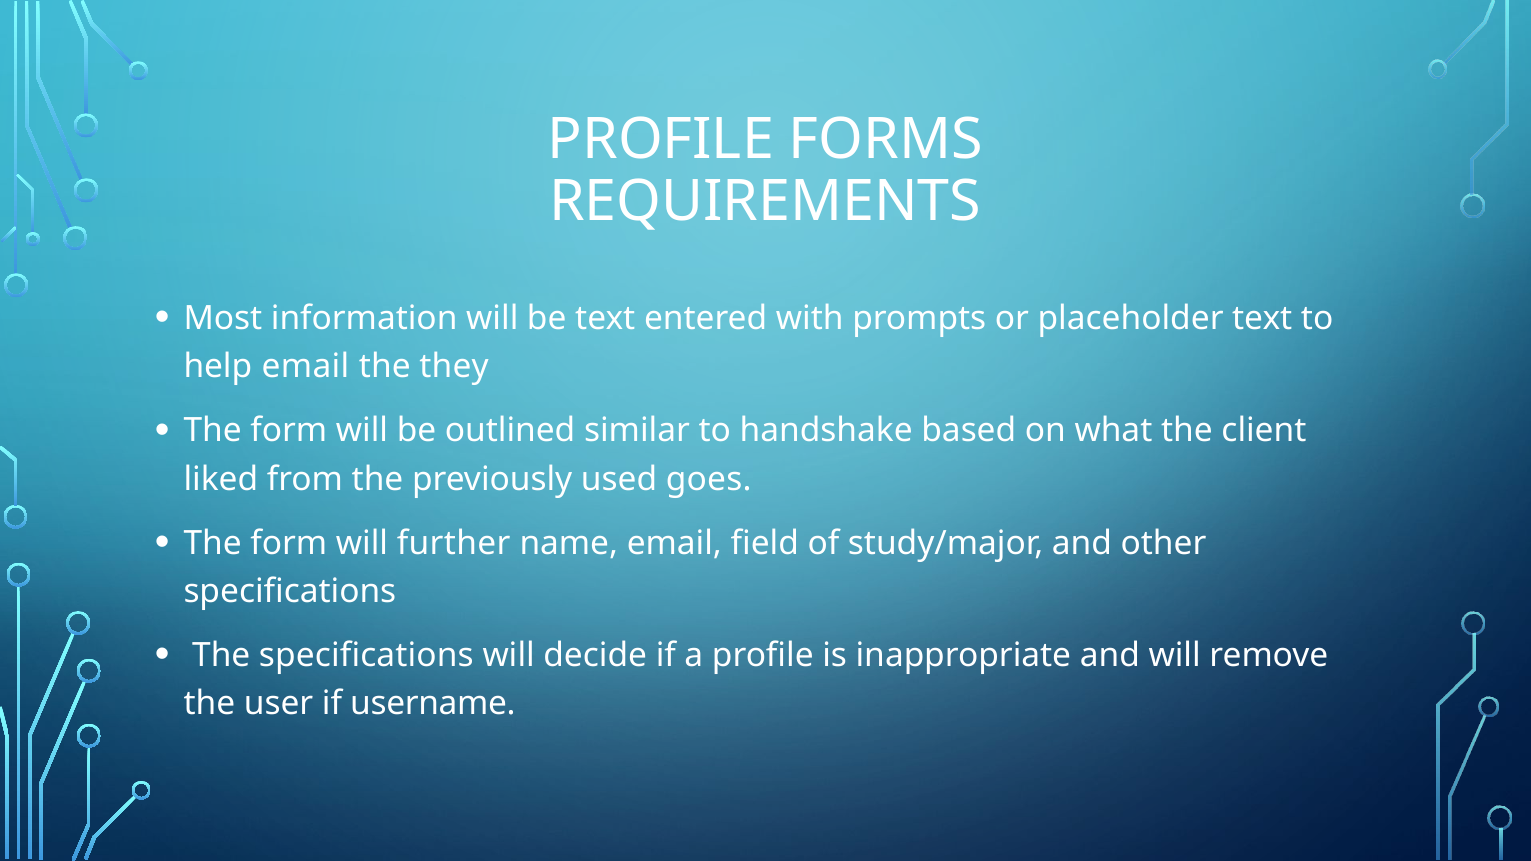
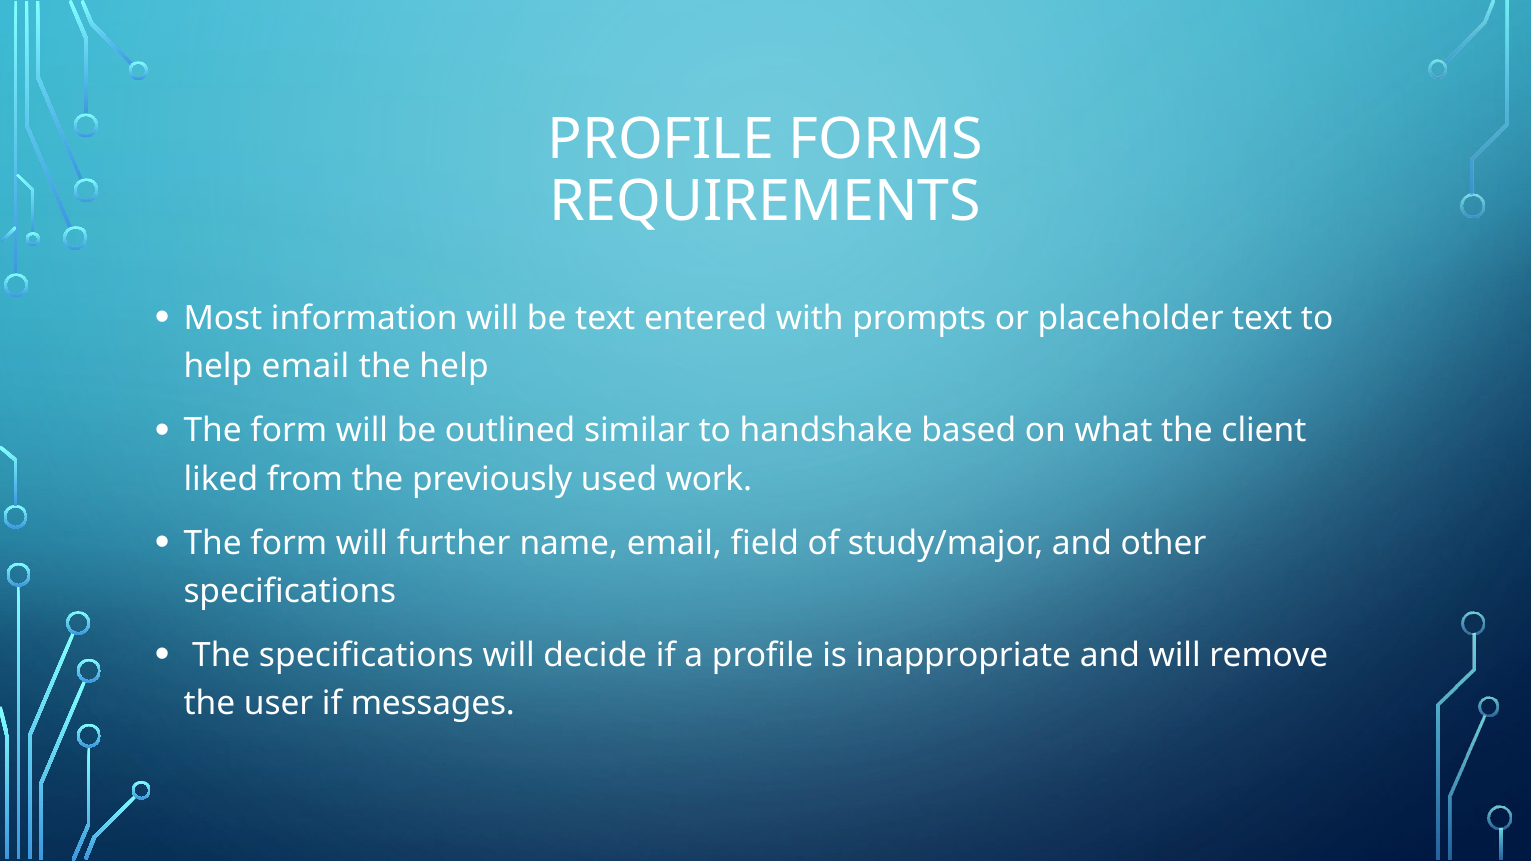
the they: they -> help (454, 367)
goes: goes -> work (709, 479)
username: username -> messages (433, 704)
